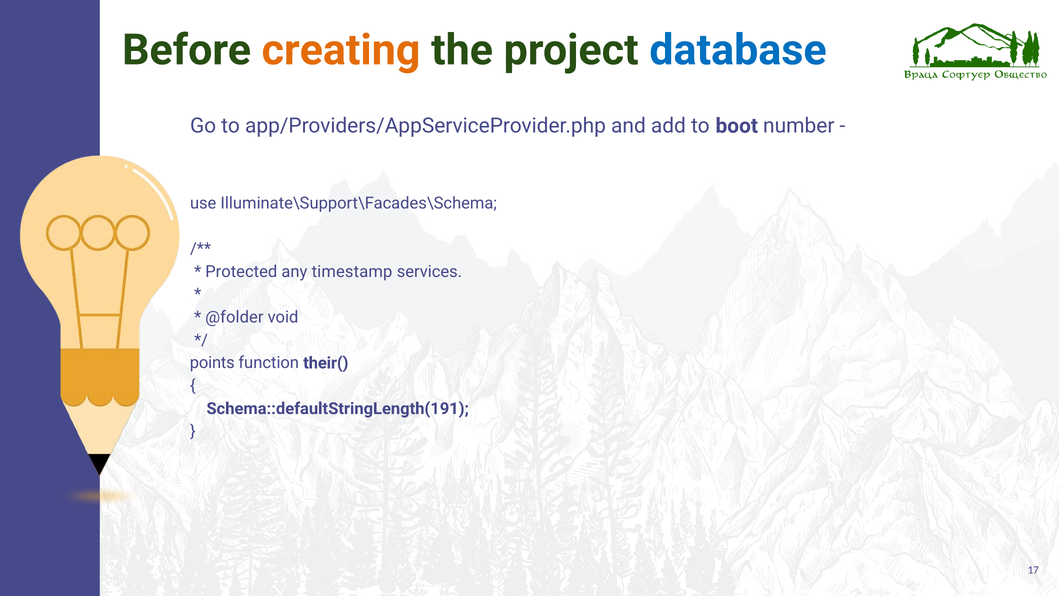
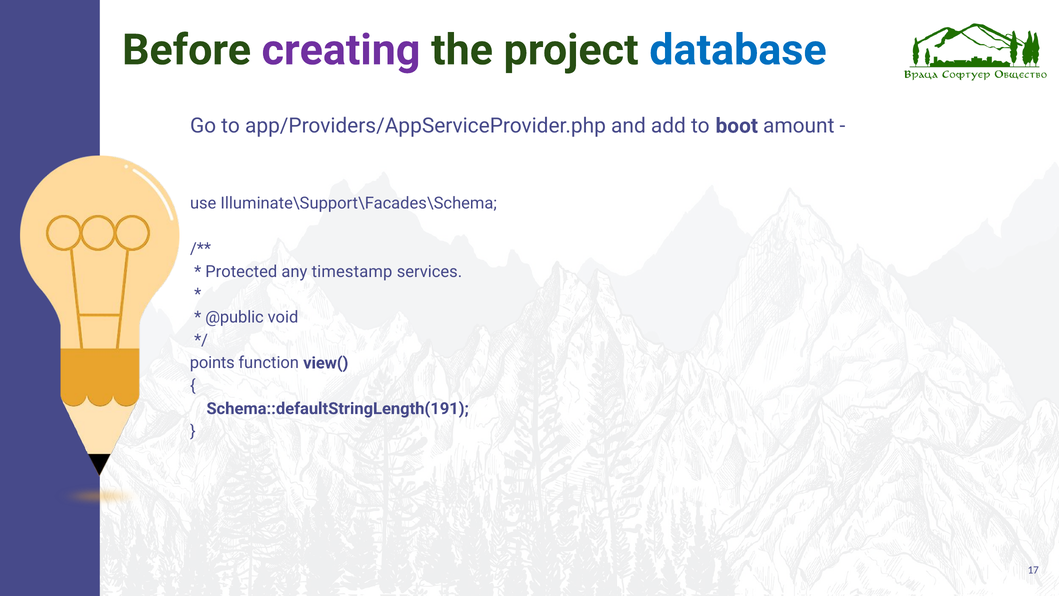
creating colour: orange -> purple (341, 50)
number: number -> amount (799, 126)
@folder: @folder -> @public (234, 317)
their(: their( -> view( (326, 363)
